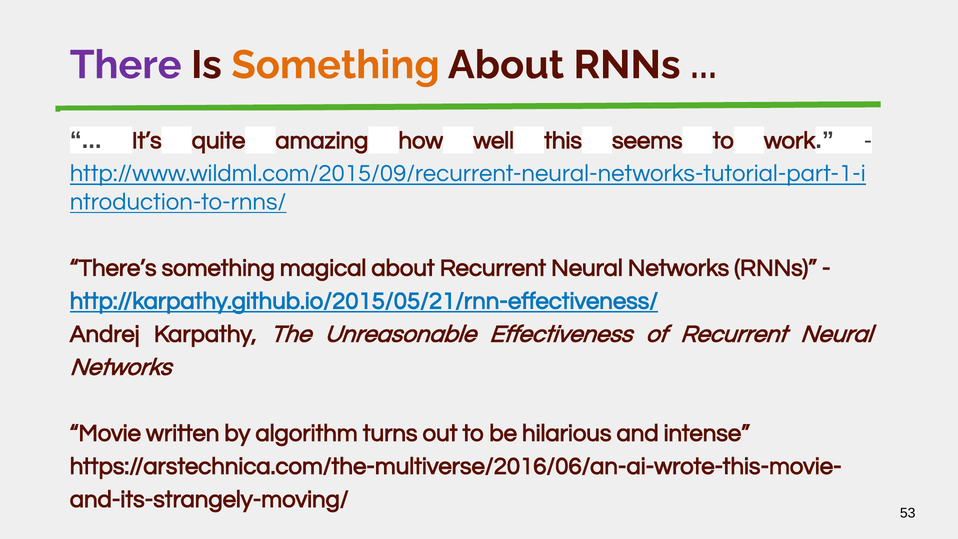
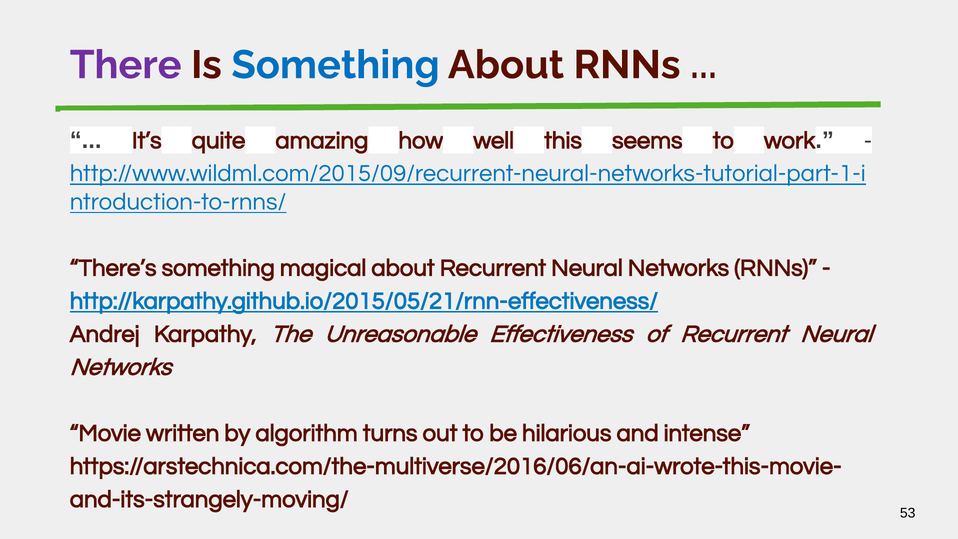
Something colour: orange -> blue (336, 65)
